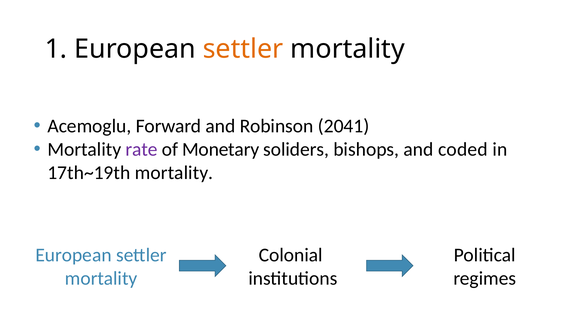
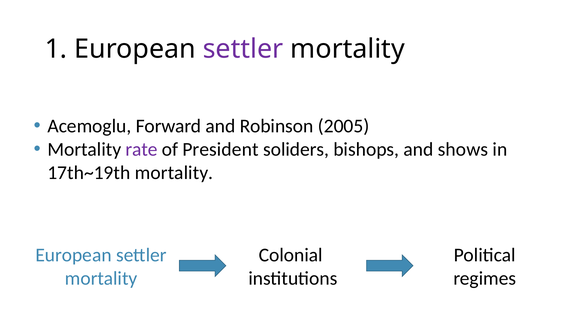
settler colour: orange -> purple (243, 49)
2041: 2041 -> 2005 (344, 126)
Monetary: Monetary -> President (220, 150)
coded: coded -> shows (463, 150)
